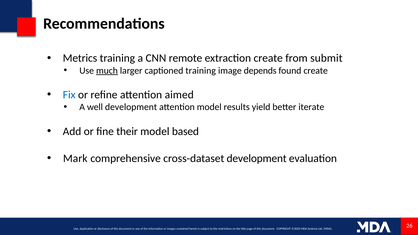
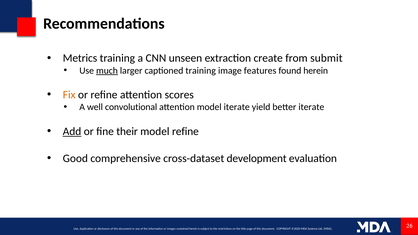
remote: remote -> unseen (185, 58)
depends: depends -> features (260, 71)
found create: create -> herein (316, 71)
Fix colour: blue -> orange (69, 95)
aimed: aimed -> scores (179, 95)
well development: development -> convolutional (131, 107)
model results: results -> iterate (237, 107)
Add underline: none -> present (72, 131)
model based: based -> refine (185, 131)
Mark: Mark -> Good (75, 159)
